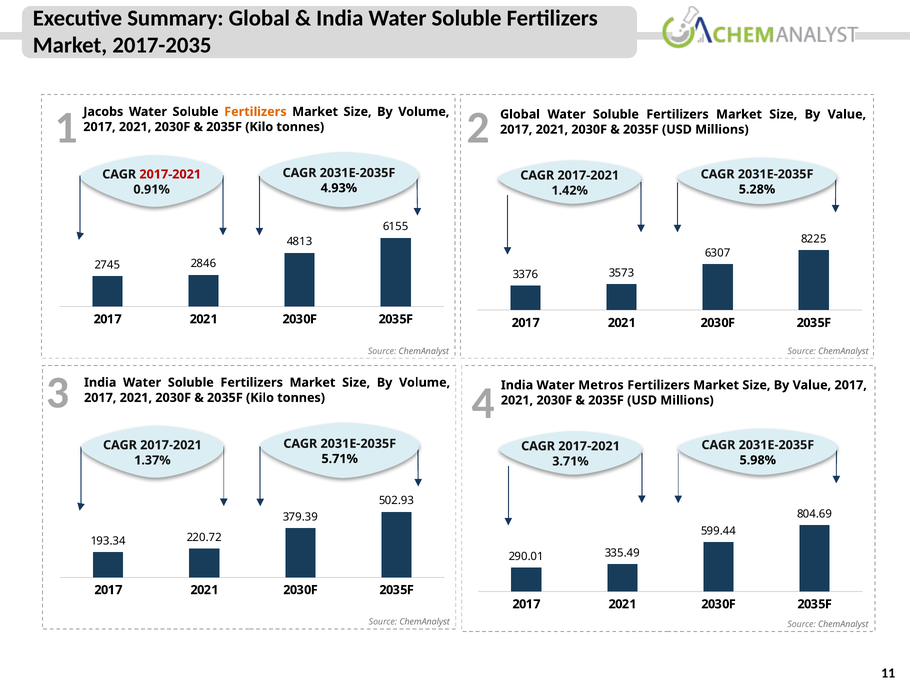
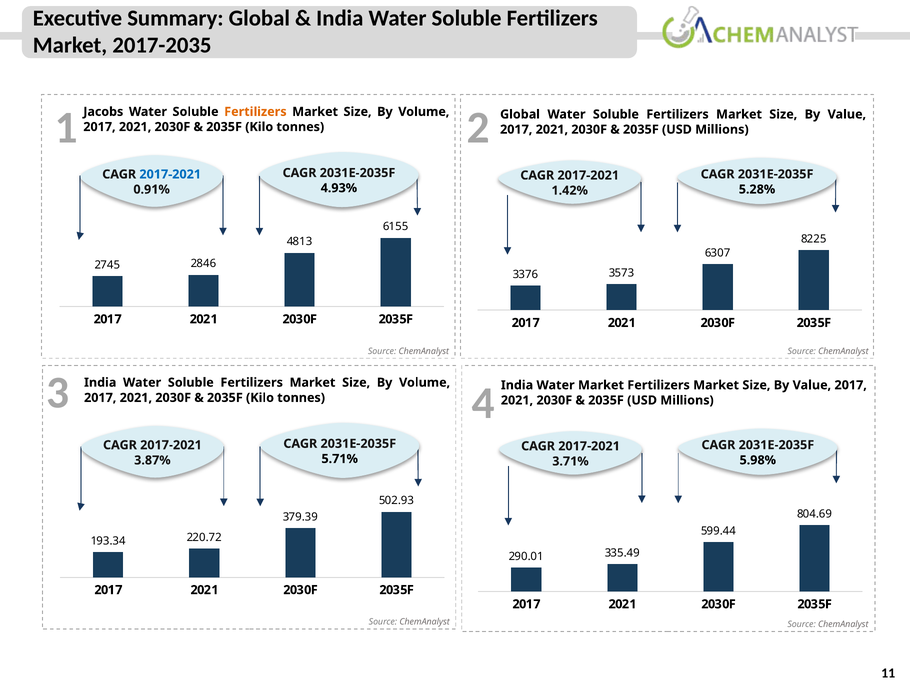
2017-2021 colour: red -> blue (170, 174)
Water Metros: Metros -> Market (601, 385)
1.37%: 1.37% -> 3.87% (152, 461)
